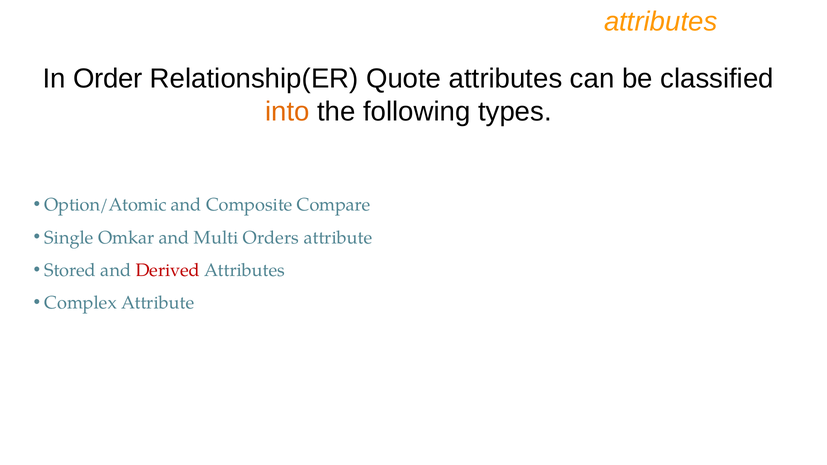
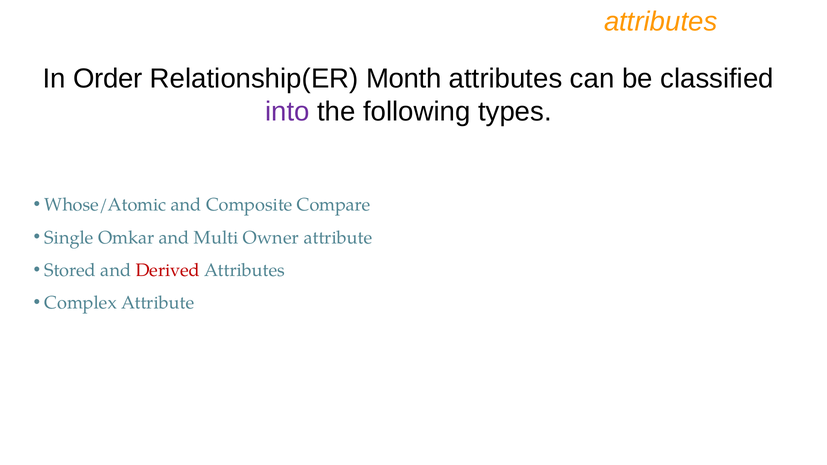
Quote: Quote -> Month (404, 79)
into colour: orange -> purple (287, 112)
Option/Atomic: Option/Atomic -> Whose/Atomic (105, 205)
Orders: Orders -> Owner (271, 238)
